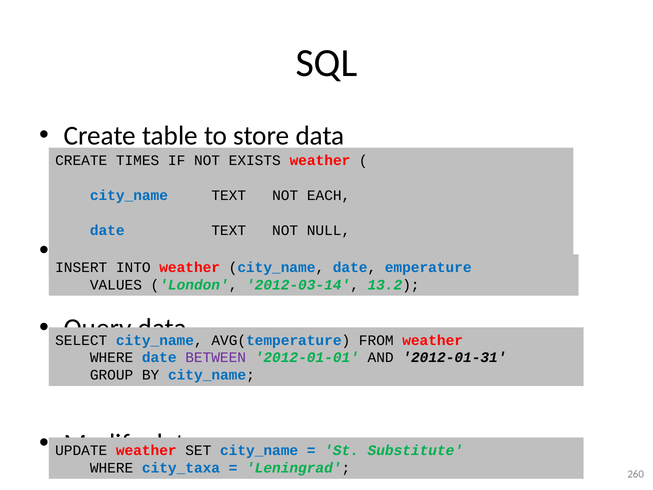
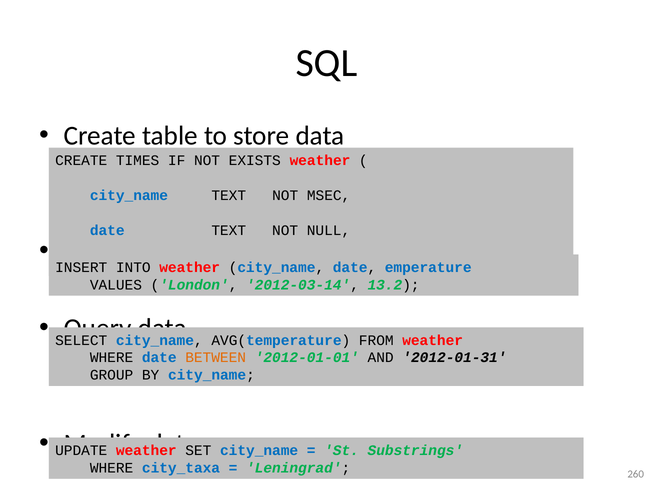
EACH: EACH -> MSEC (329, 195)
BETWEEN colour: purple -> orange (216, 357)
Substitute: Substitute -> Substrings (415, 450)
